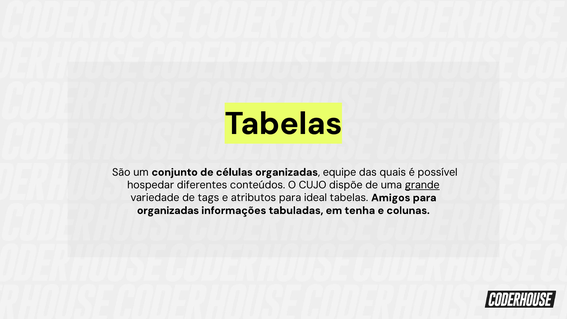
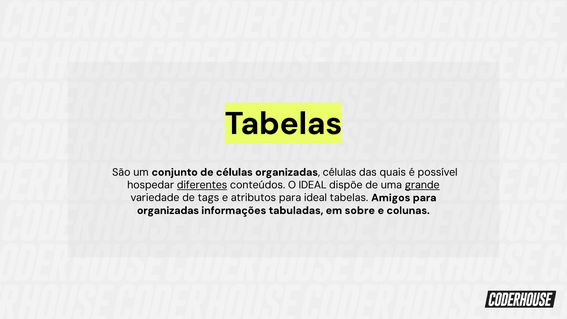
organizadas equipe: equipe -> células (340, 172)
diferentes underline: none -> present (202, 185)
O CUJO: CUJO -> IDEAL (313, 185)
tenha: tenha -> sobre (360, 210)
